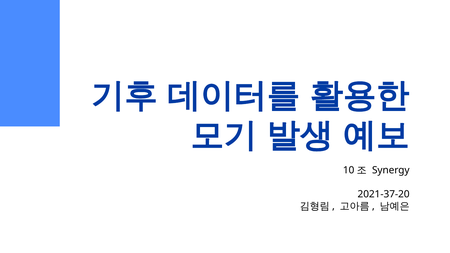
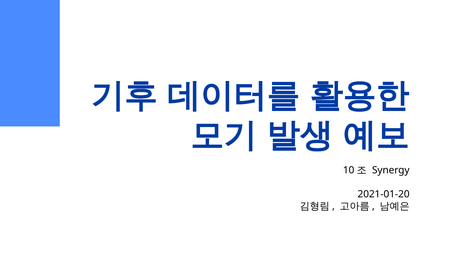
2021-37-20: 2021-37-20 -> 2021-01-20 (384, 194)
